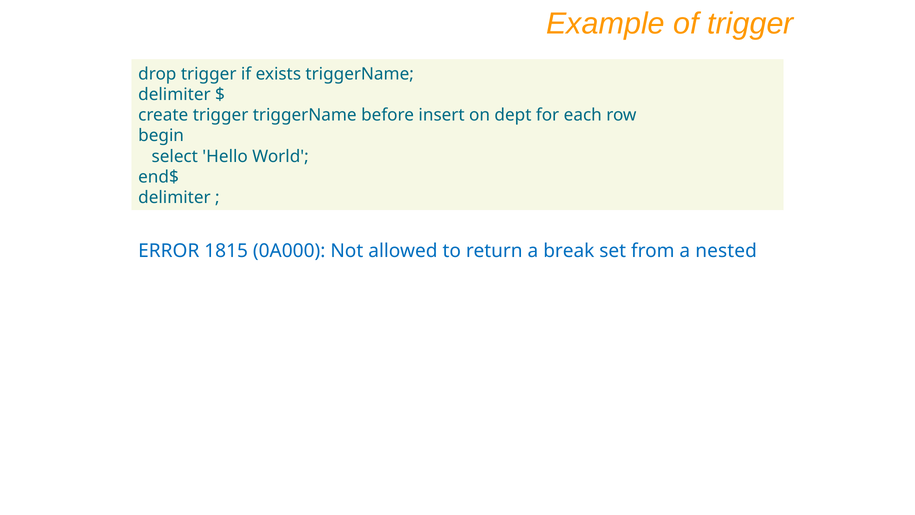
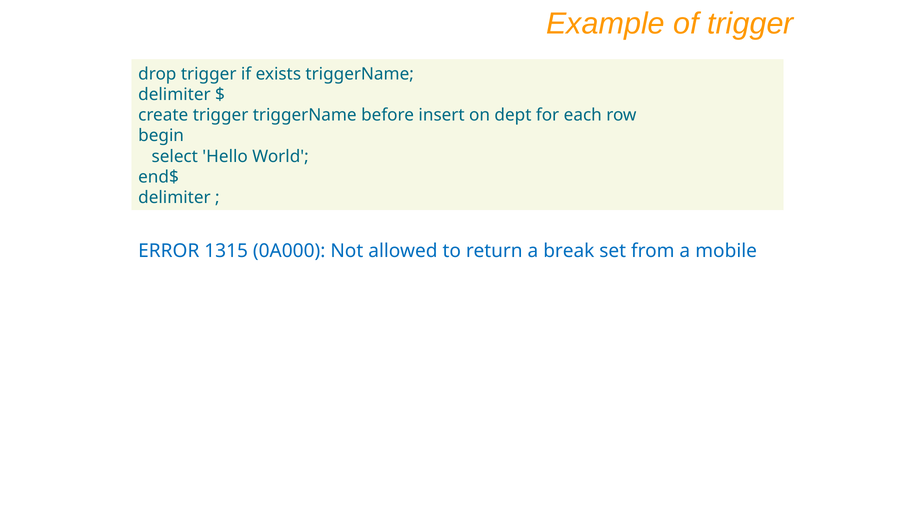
1815: 1815 -> 1315 (226, 251)
nested: nested -> mobile (726, 251)
